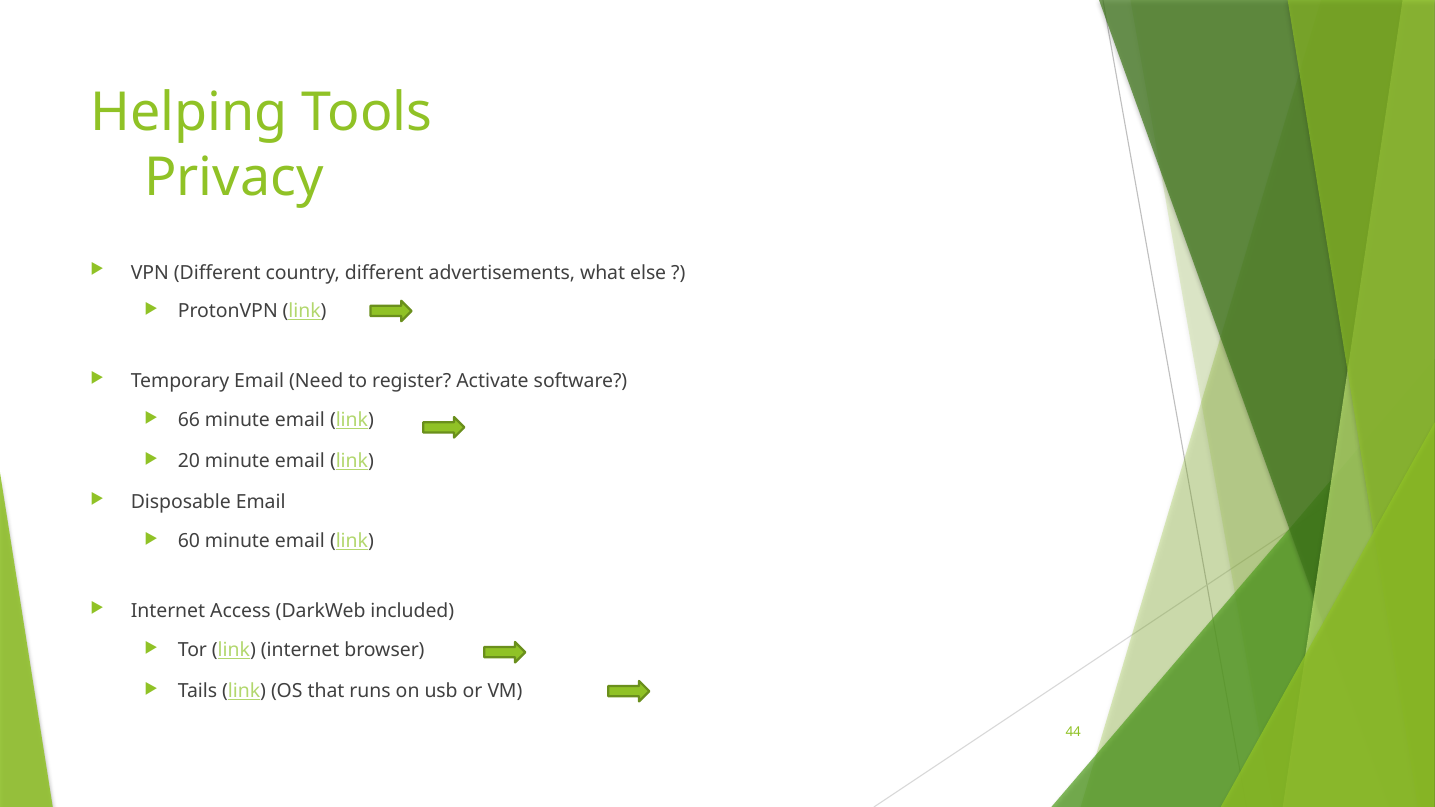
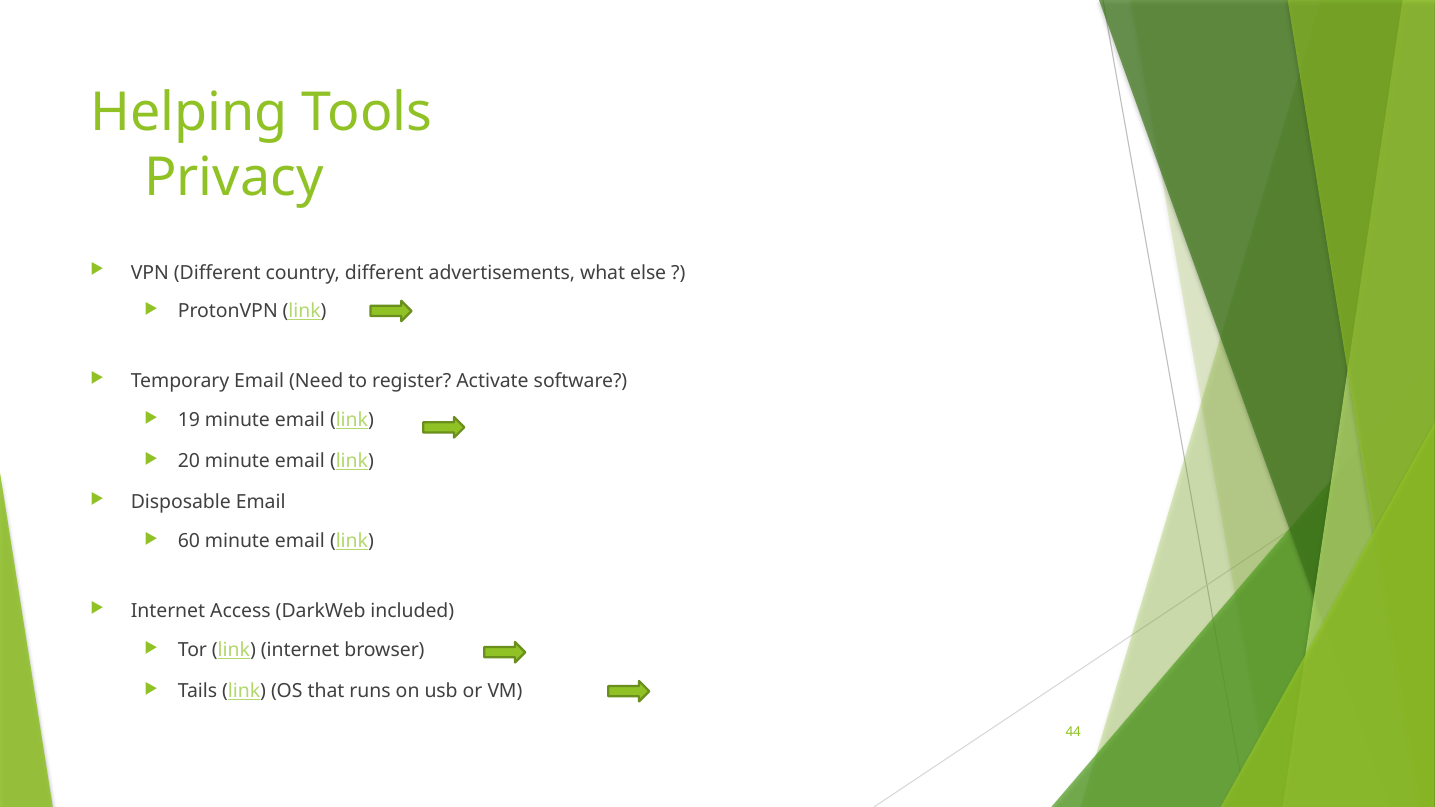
66: 66 -> 19 (189, 420)
